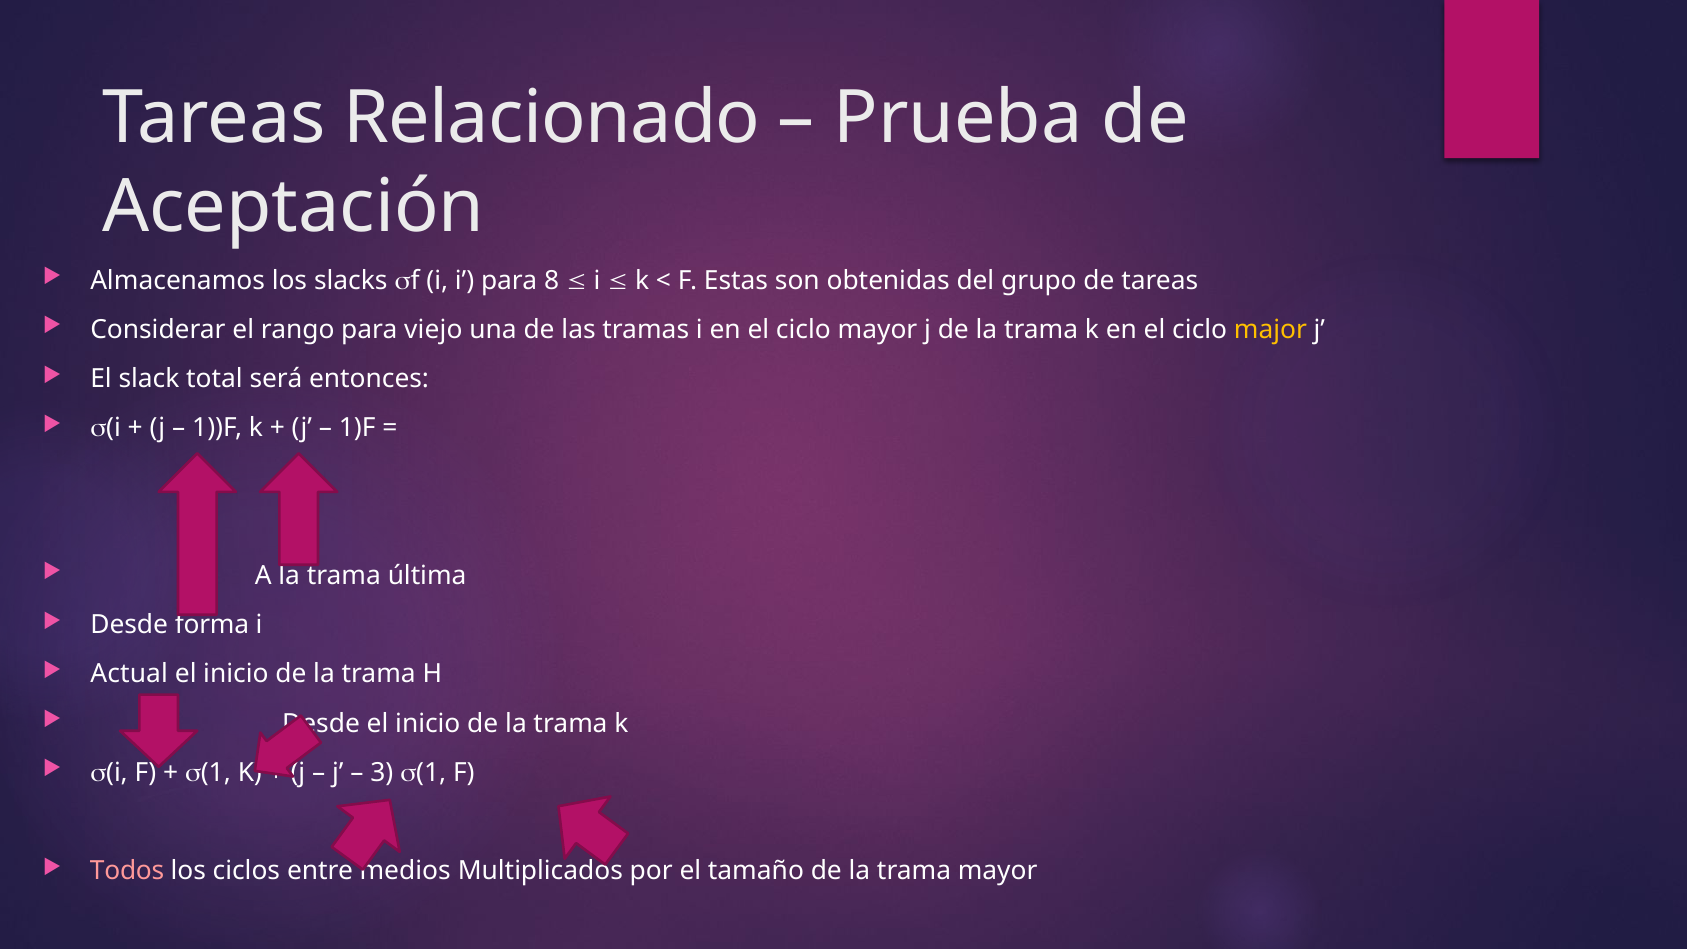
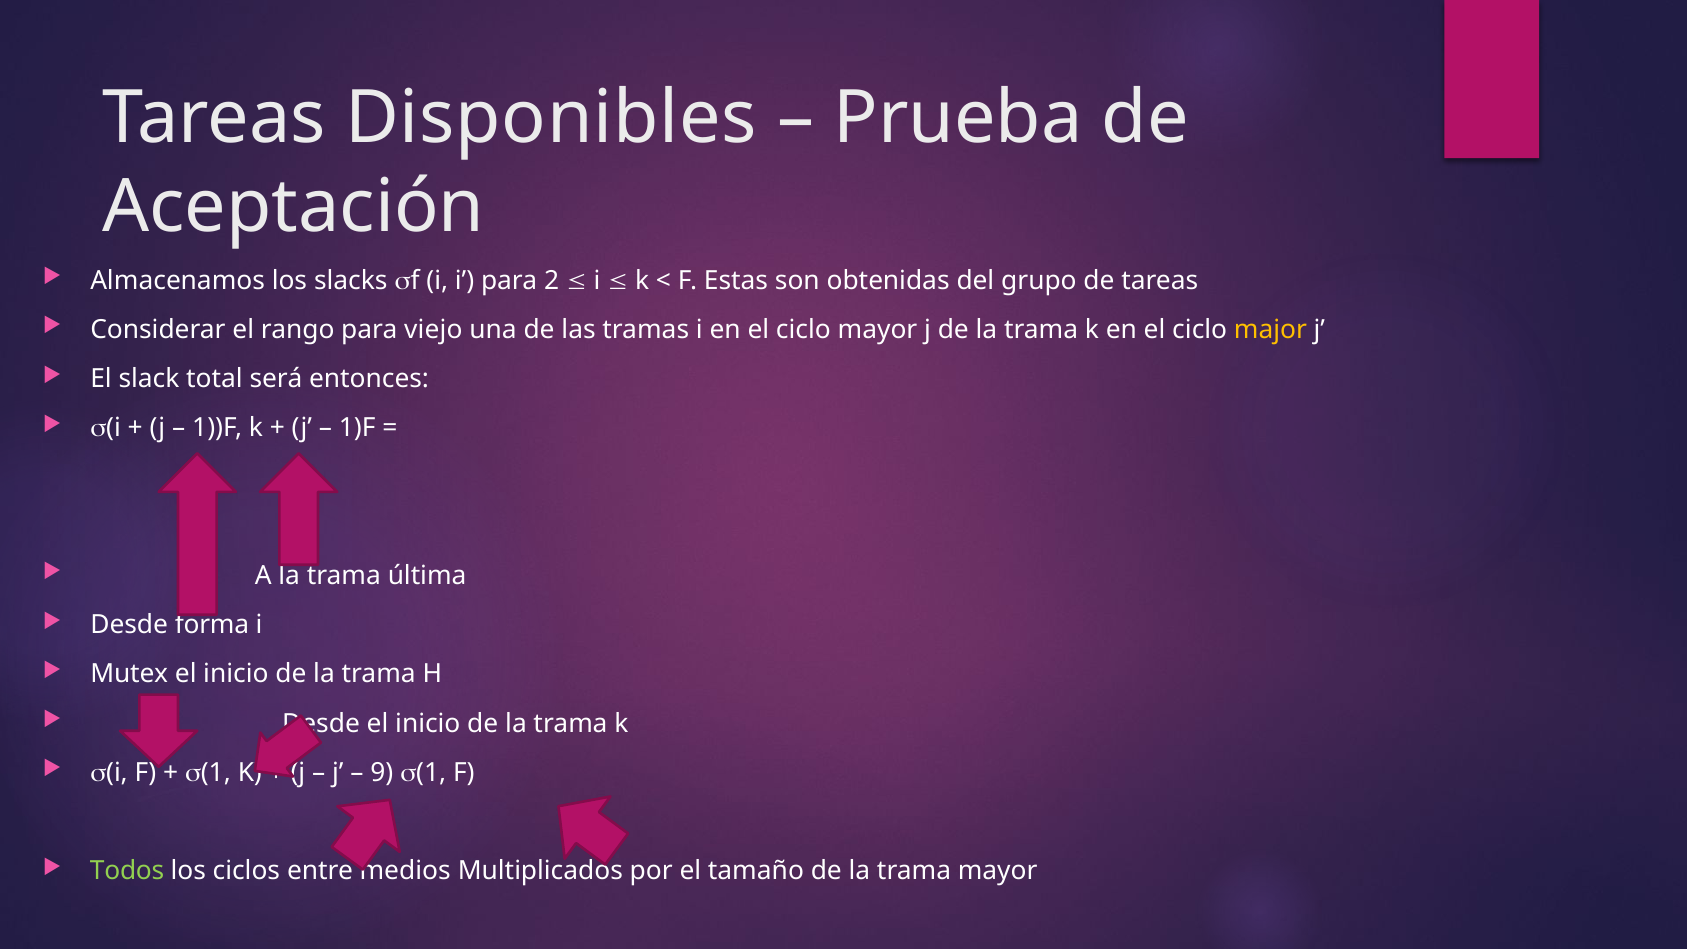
Relacionado: Relacionado -> Disponibles (551, 118)
8: 8 -> 2 (552, 280)
Actual: Actual -> Mutex (129, 674)
3: 3 -> 9 (382, 773)
Todos colour: pink -> light green (127, 871)
